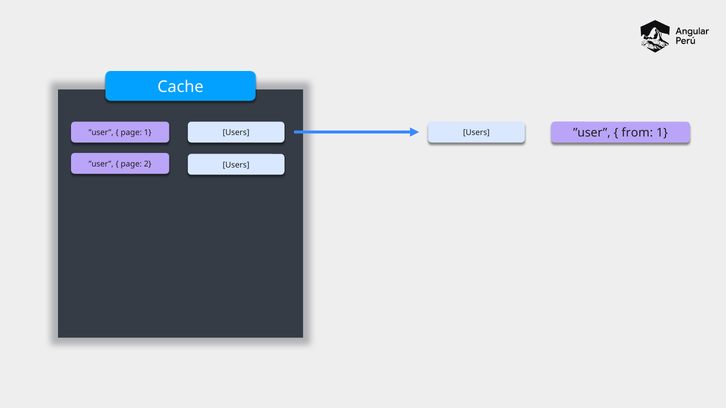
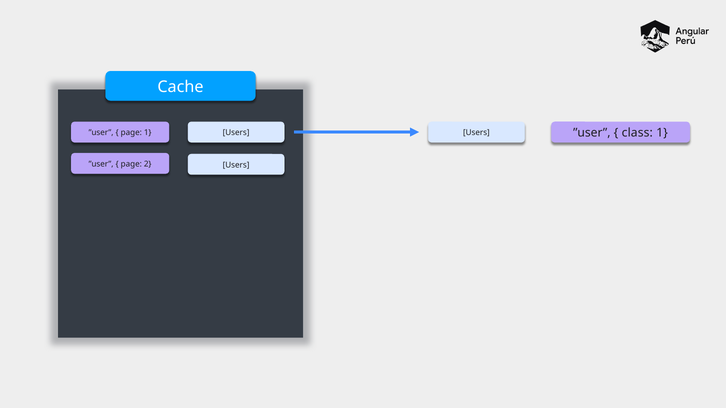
from: from -> class (637, 133)
